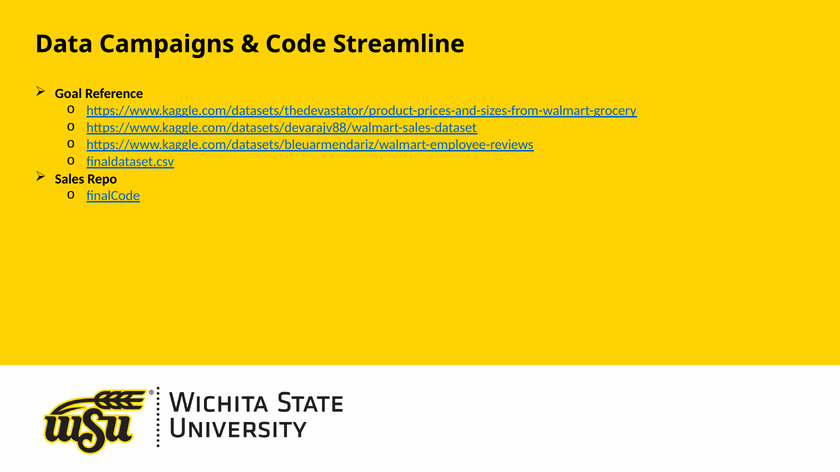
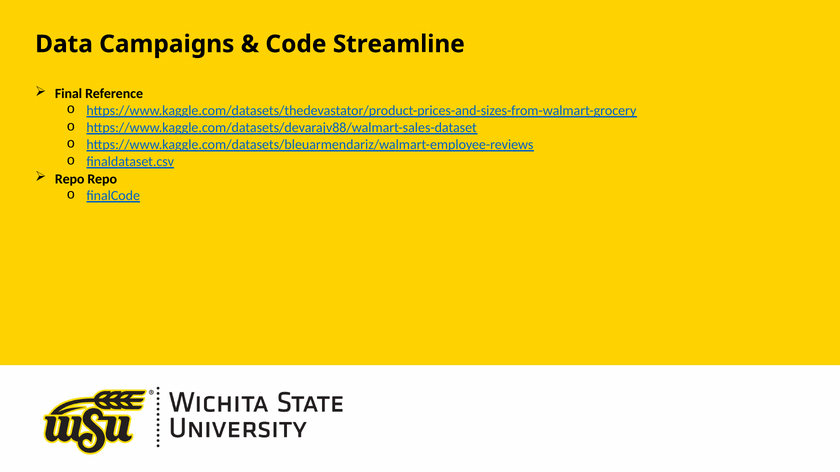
Goal: Goal -> Final (69, 94)
Sales: Sales -> Repo (70, 179)
